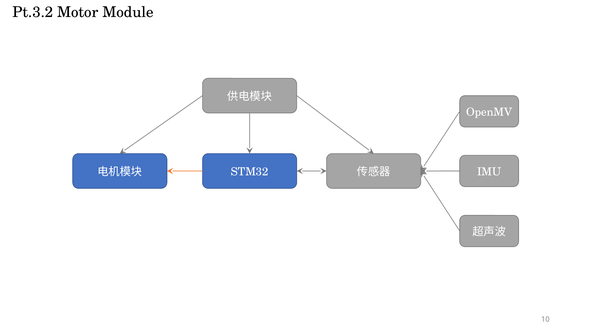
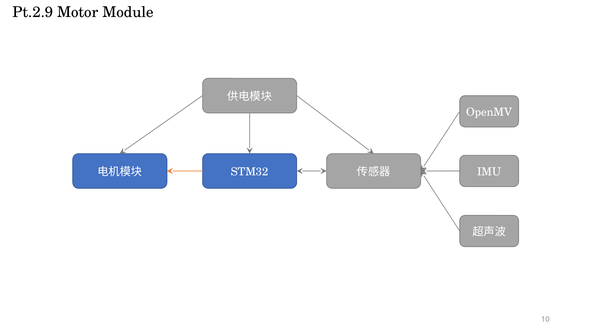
Pt.3.2: Pt.3.2 -> Pt.2.9 (33, 12)
